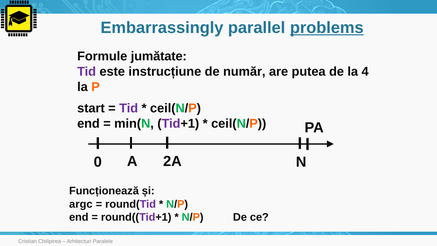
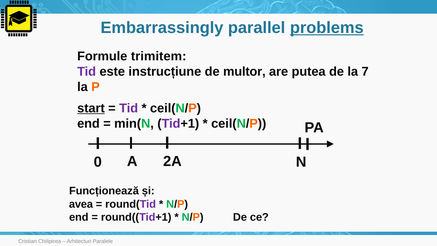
jumătate: jumătate -> trimitem (159, 56)
număr: număr -> multor (244, 72)
4: 4 -> 7 (365, 72)
start underline: none -> present (91, 108)
argc: argc -> avea (81, 204)
